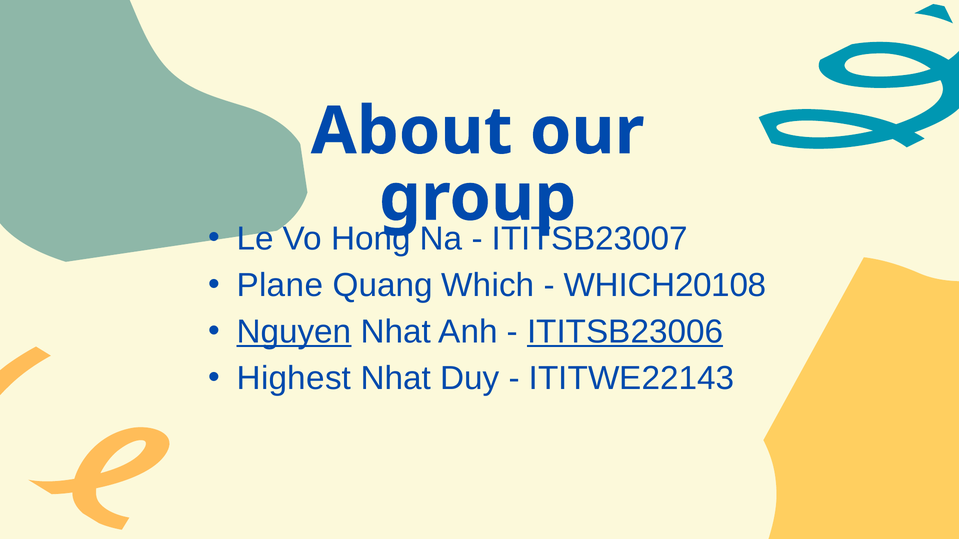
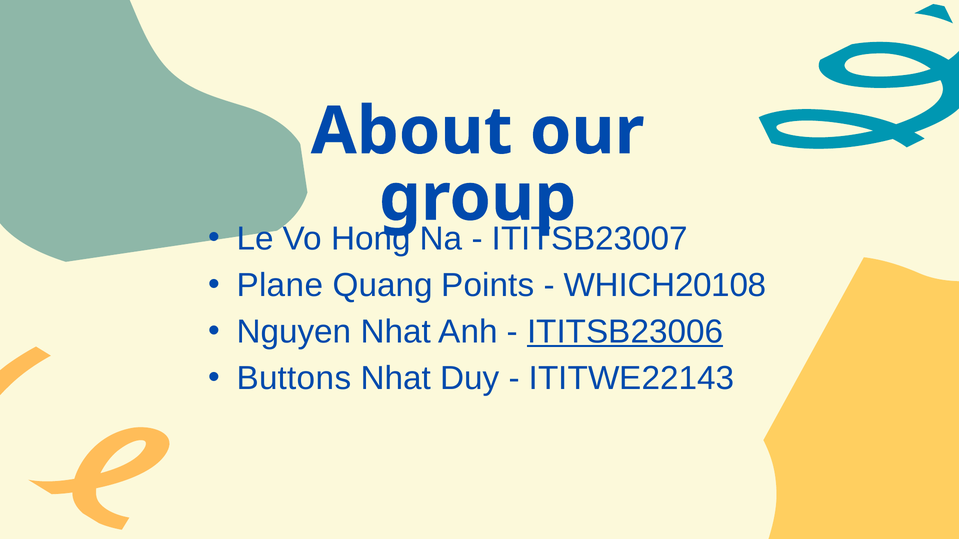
Which: Which -> Points (488, 286)
Nguyen underline: present -> none (294, 332)
Highest: Highest -> Buttons (294, 379)
